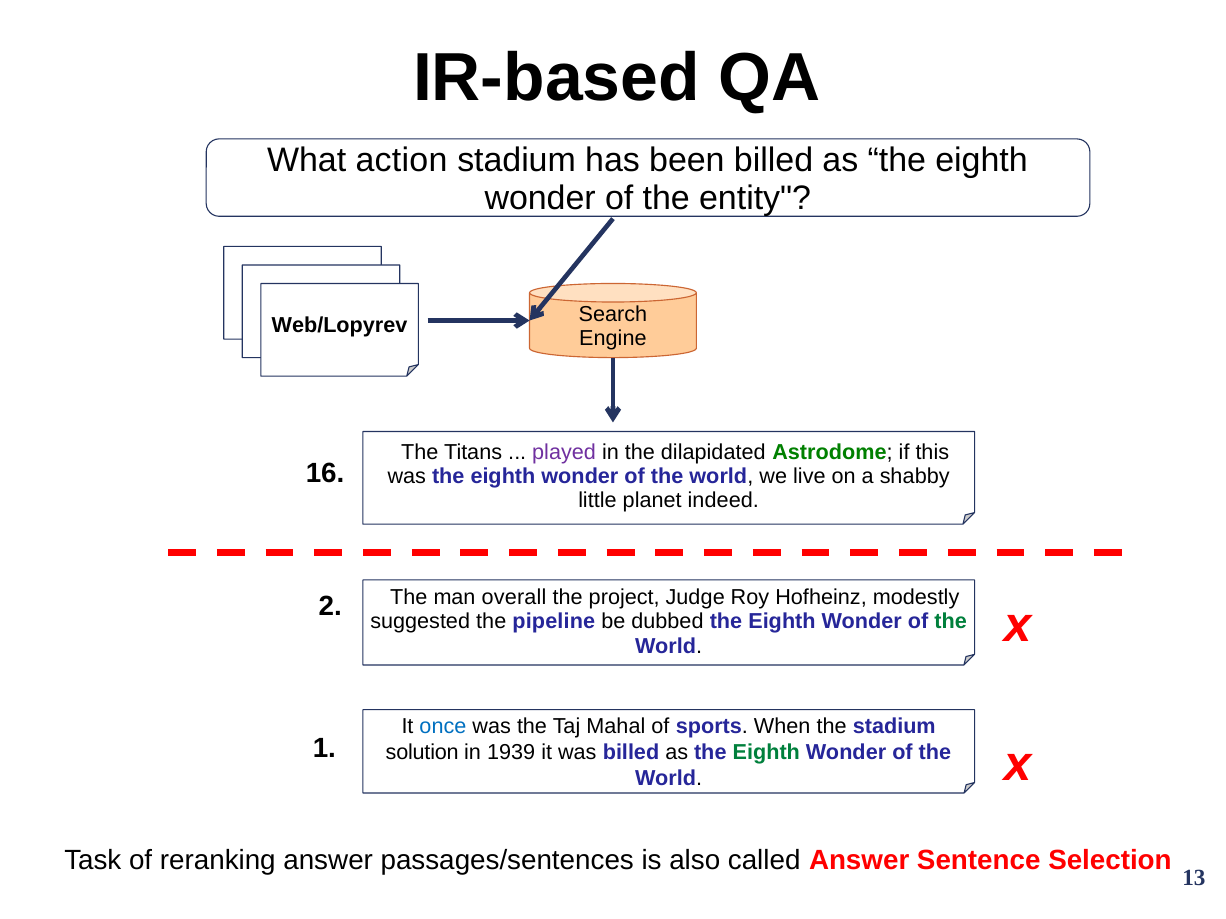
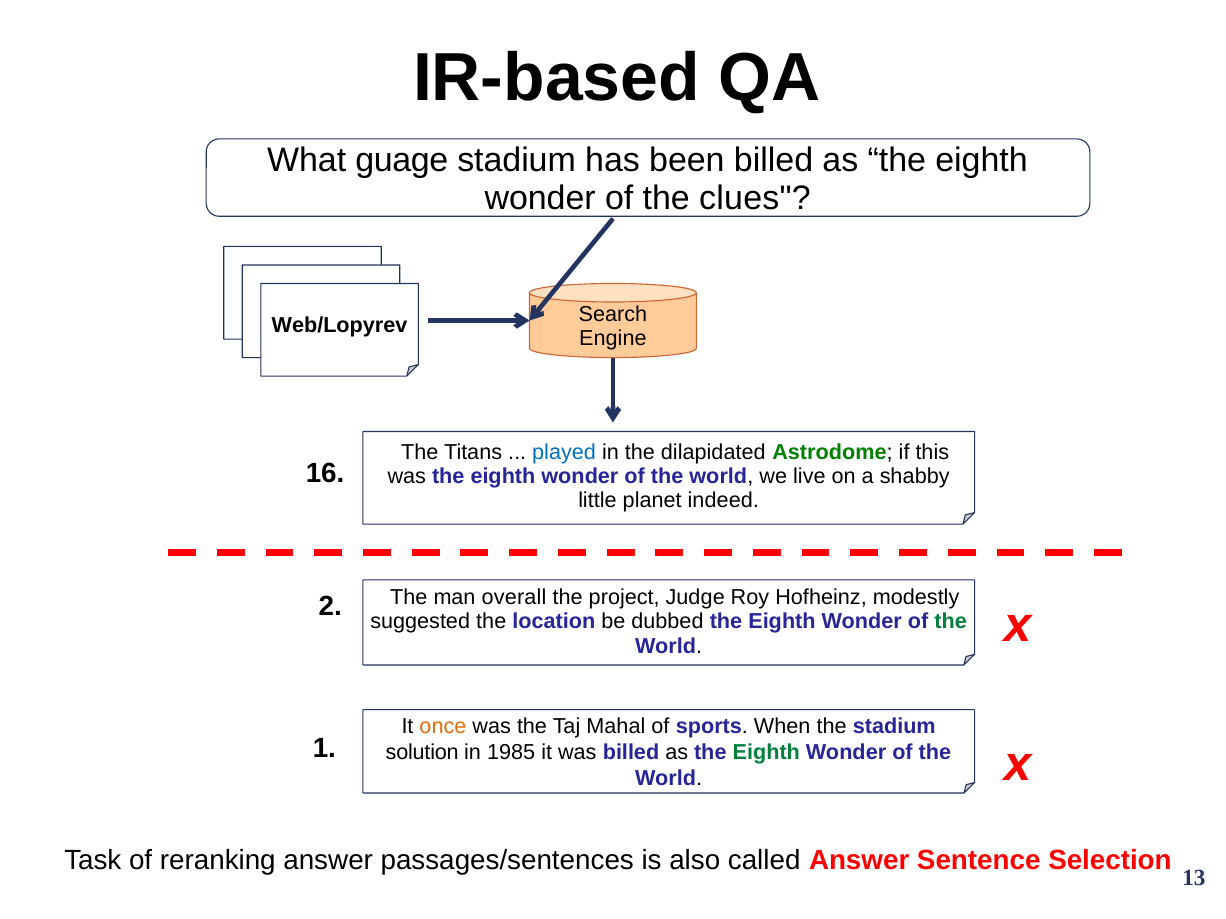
action: action -> guage (402, 160)
entity: entity -> clues (755, 198)
played colour: purple -> blue (564, 453)
pipeline: pipeline -> location (554, 622)
once colour: blue -> orange (443, 727)
1939: 1939 -> 1985 (511, 752)
